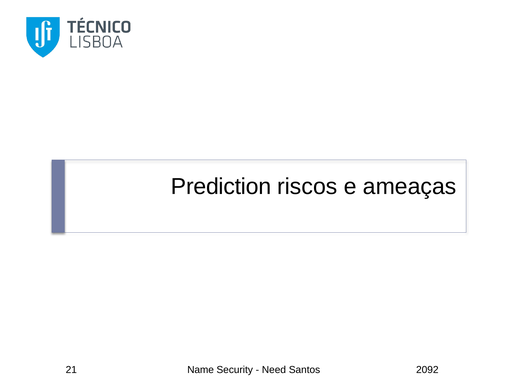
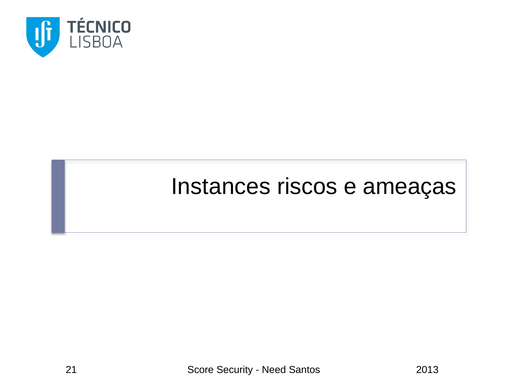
Prediction: Prediction -> Instances (221, 186)
Name: Name -> Score (201, 369)
2092: 2092 -> 2013 (427, 369)
